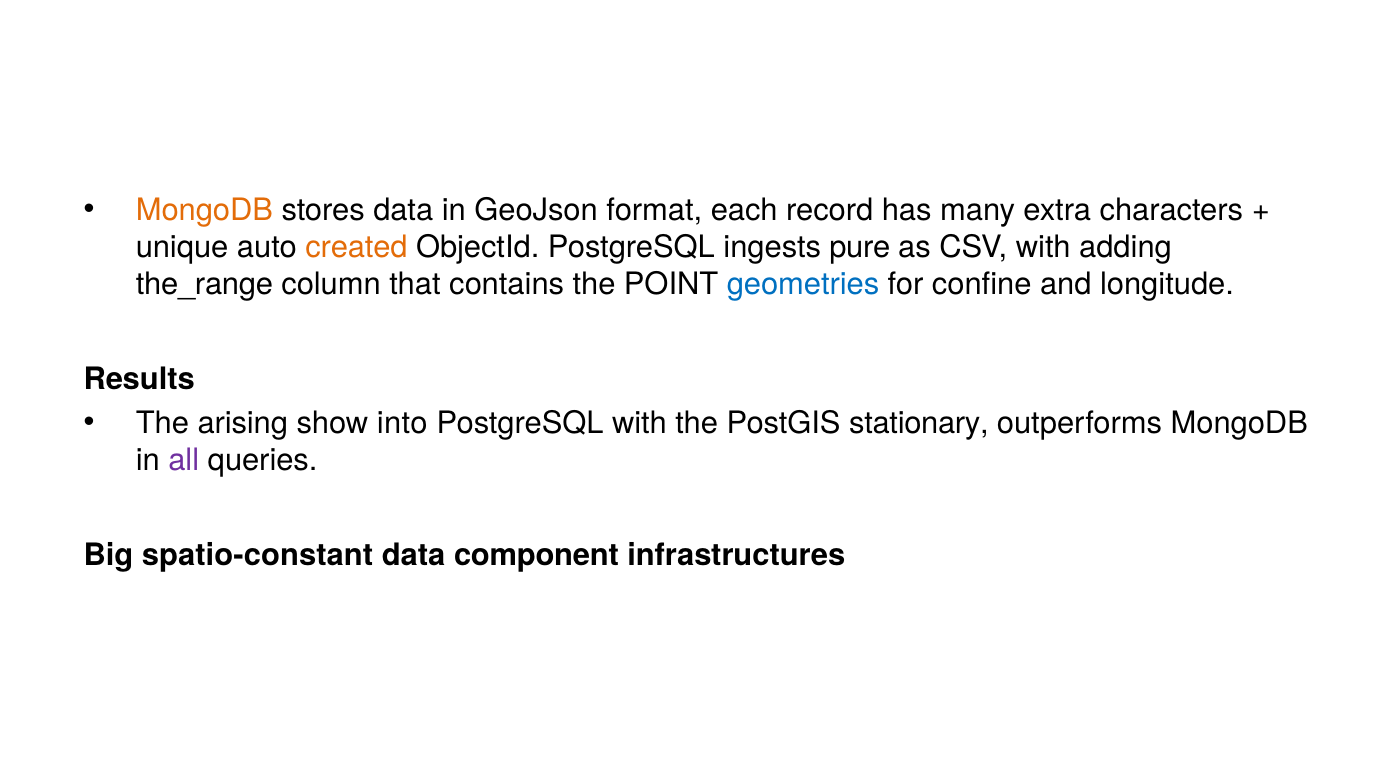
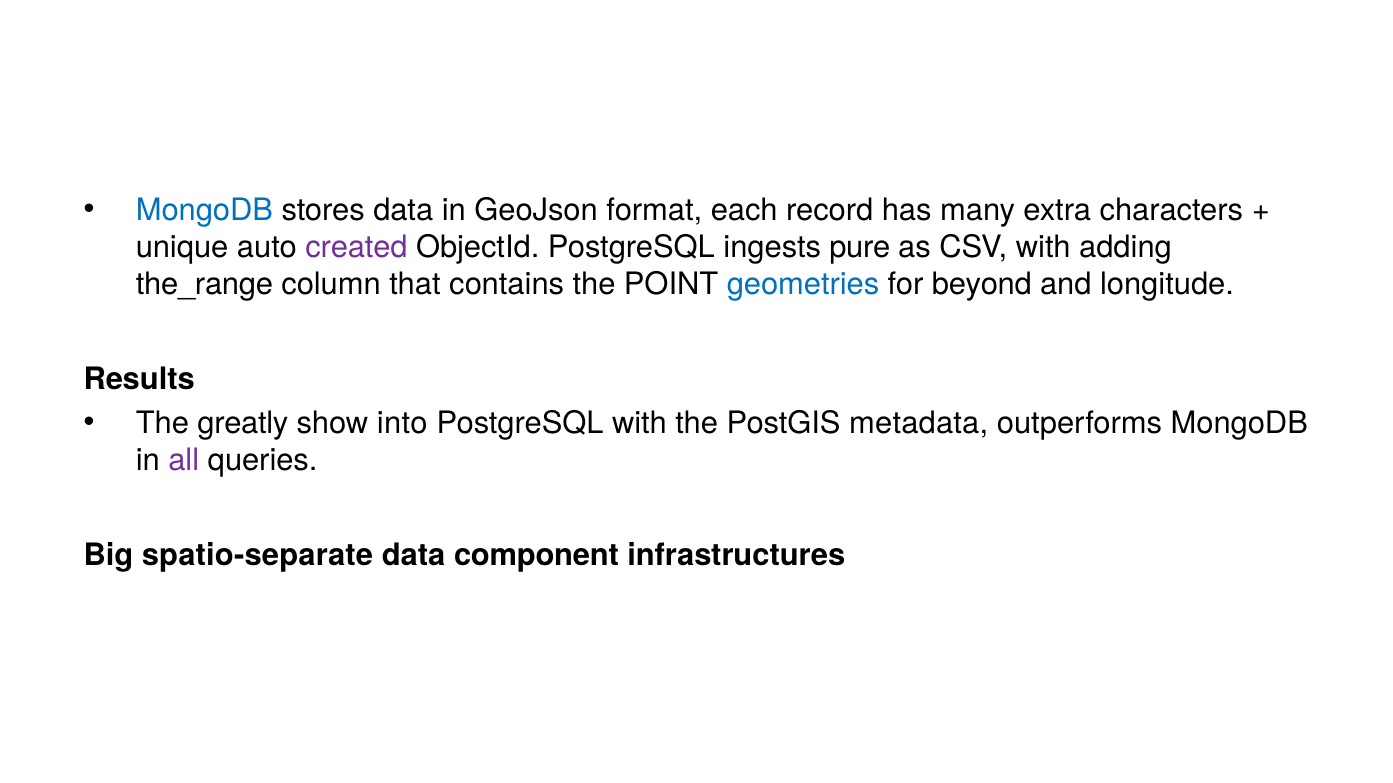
MongoDB colour: orange -> blue (204, 211)
created colour: orange -> purple (357, 248)
confine: confine -> beyond (982, 285)
arising: arising -> greatly (243, 423)
stationary: stationary -> metadata (919, 423)
spatio-constant: spatio-constant -> spatio-separate (257, 556)
